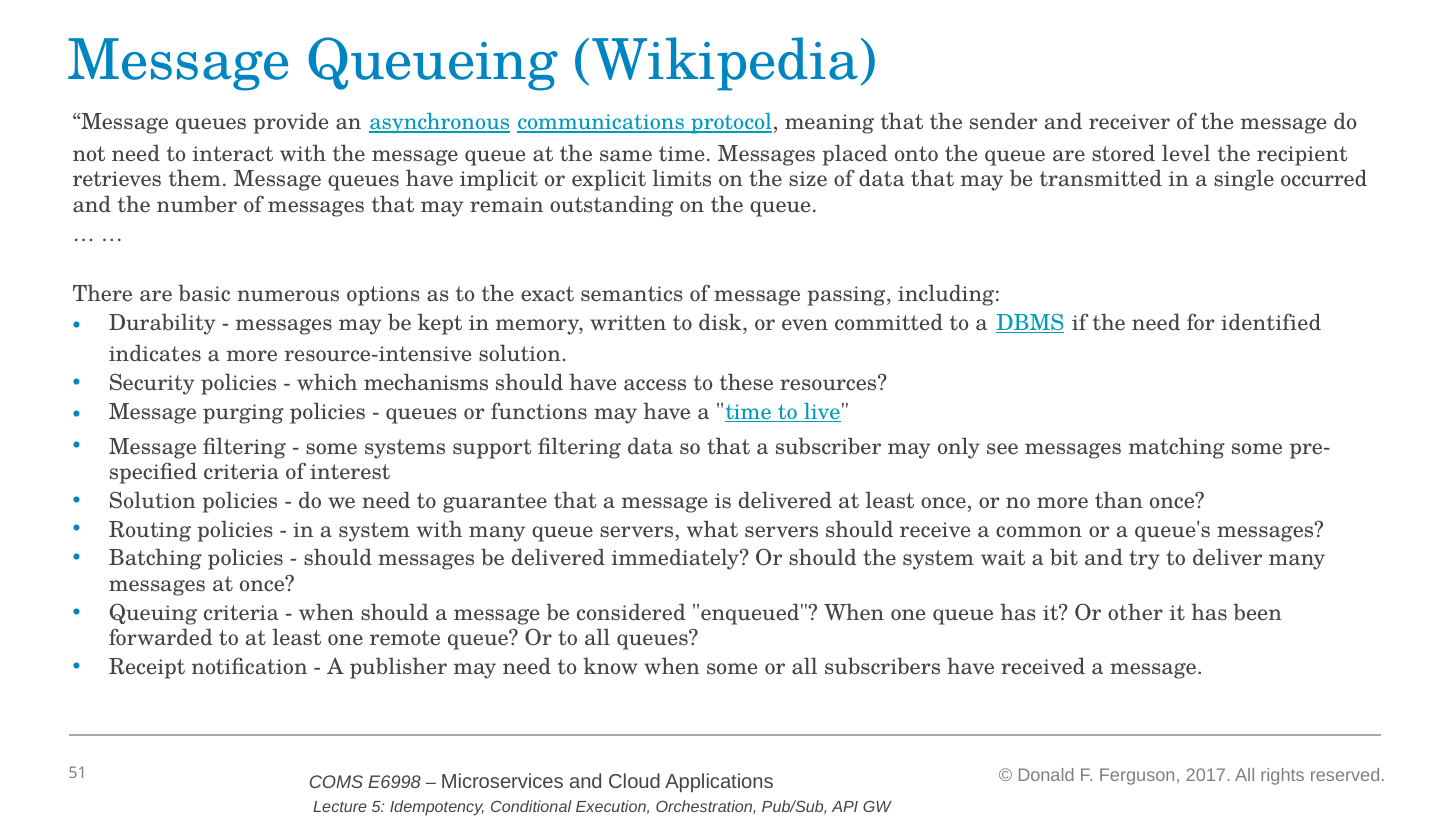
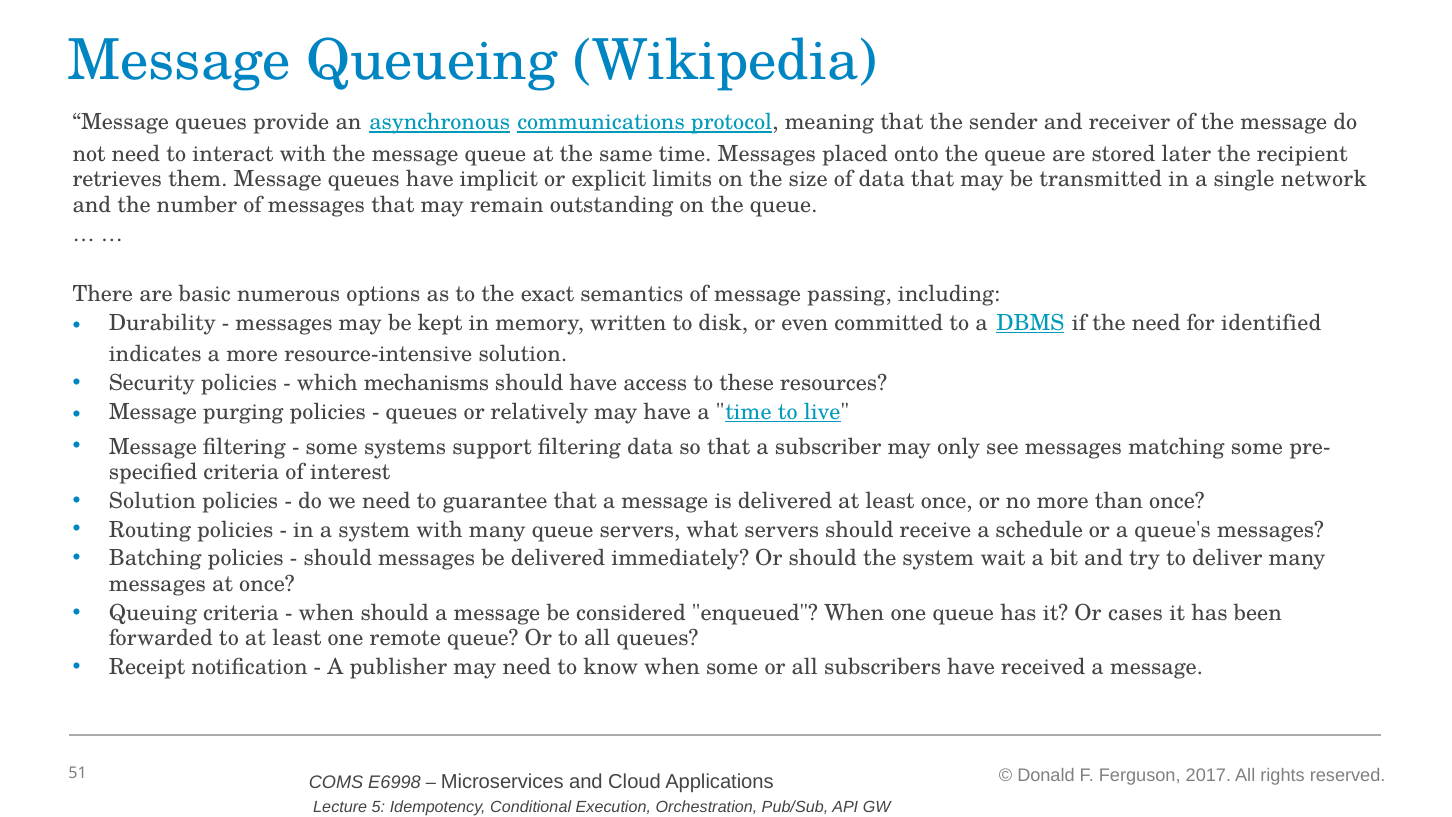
level: level -> later (1186, 154)
occurred: occurred -> network (1324, 179)
functions: functions -> relatively (539, 412)
common: common -> schedule (1039, 530)
other: other -> cases (1135, 613)
